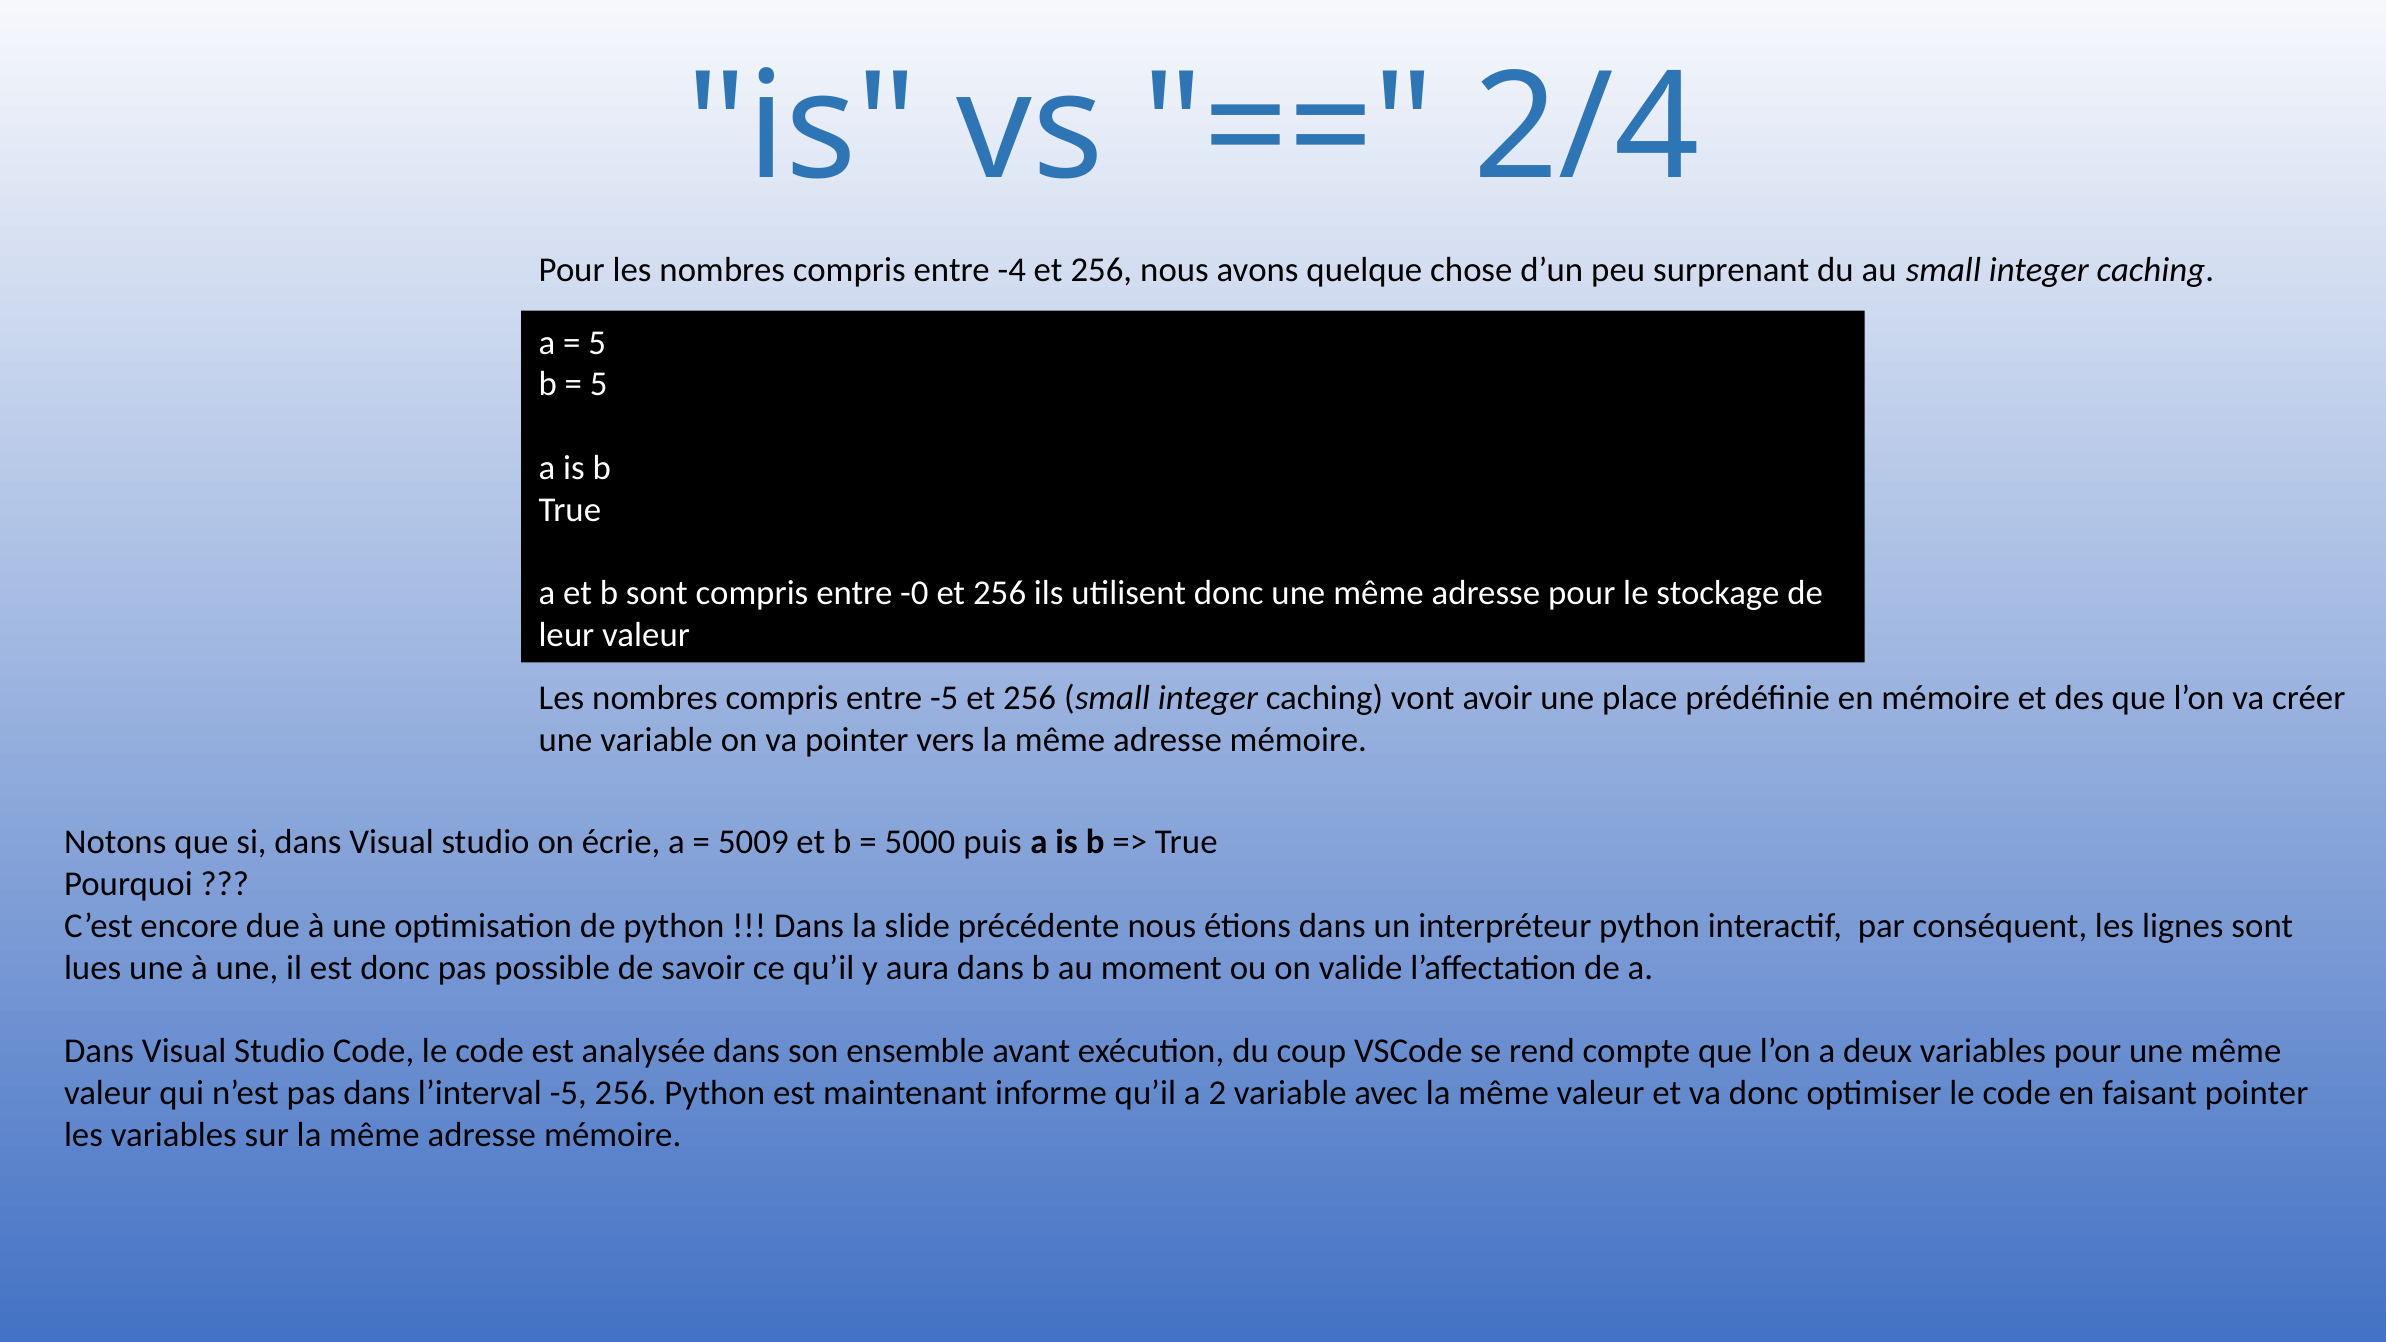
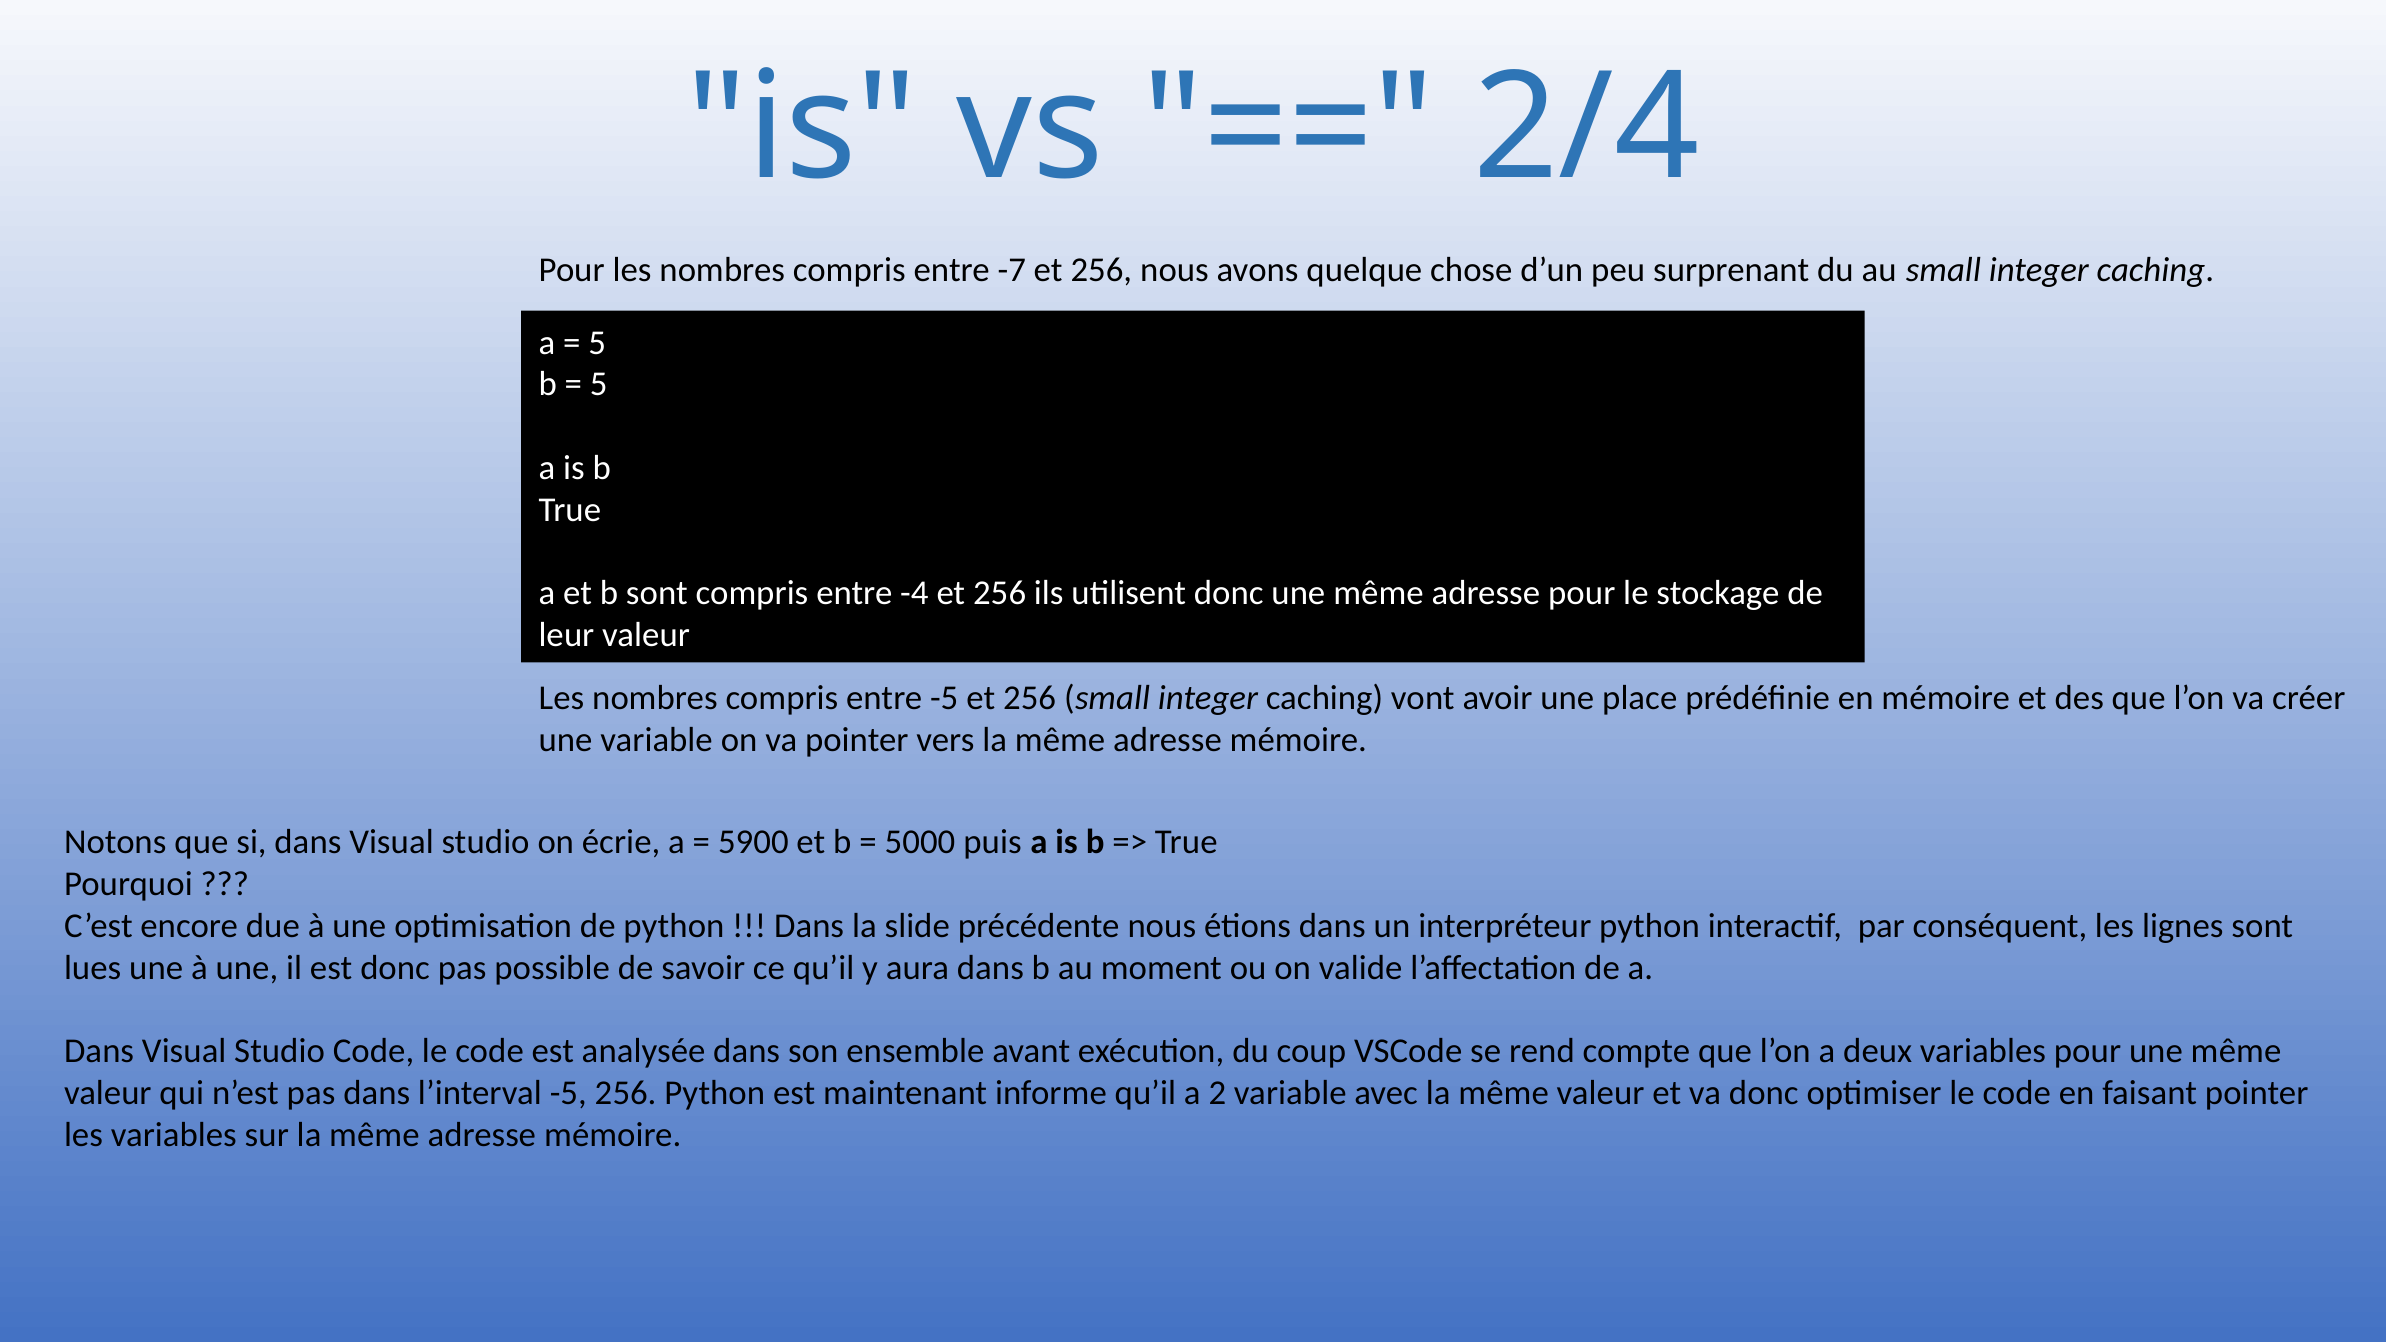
-4: -4 -> -7 (1012, 270)
-0: -0 -> -4 (914, 593)
5009: 5009 -> 5900 (753, 842)
